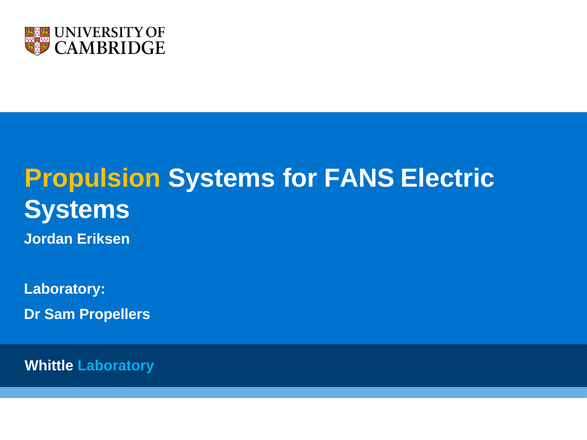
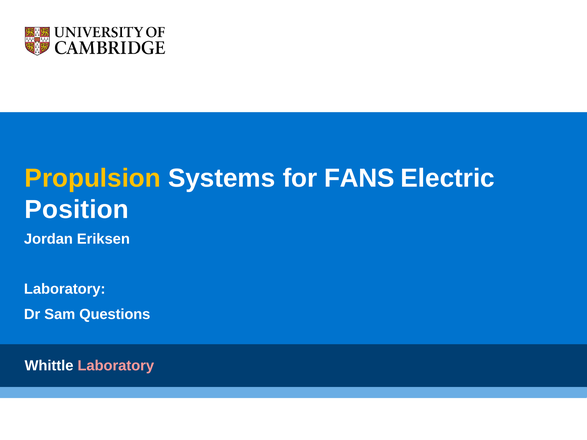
Systems: Systems -> Position (77, 210)
Propellers: Propellers -> Questions (115, 314)
Laboratory colour: light blue -> pink (116, 366)
